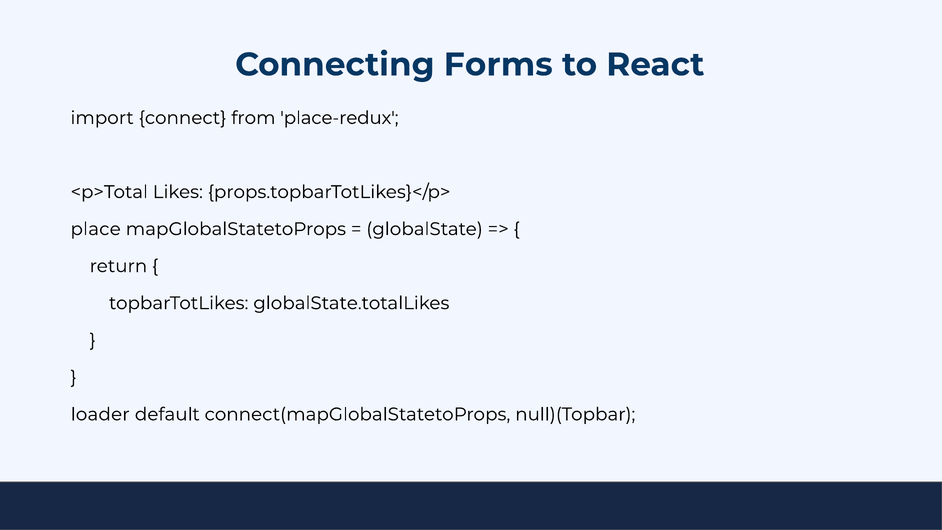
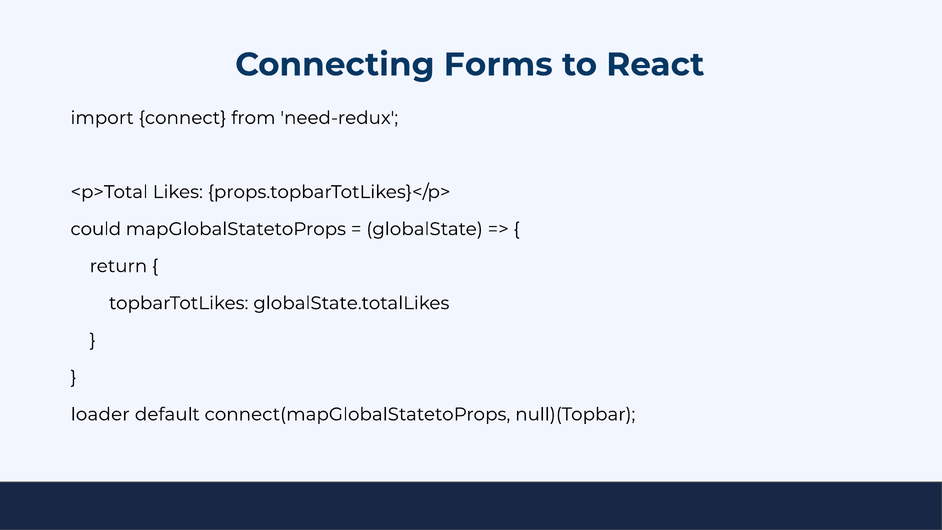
place-redux: place-redux -> need-redux (339, 118)
place: place -> could (96, 229)
